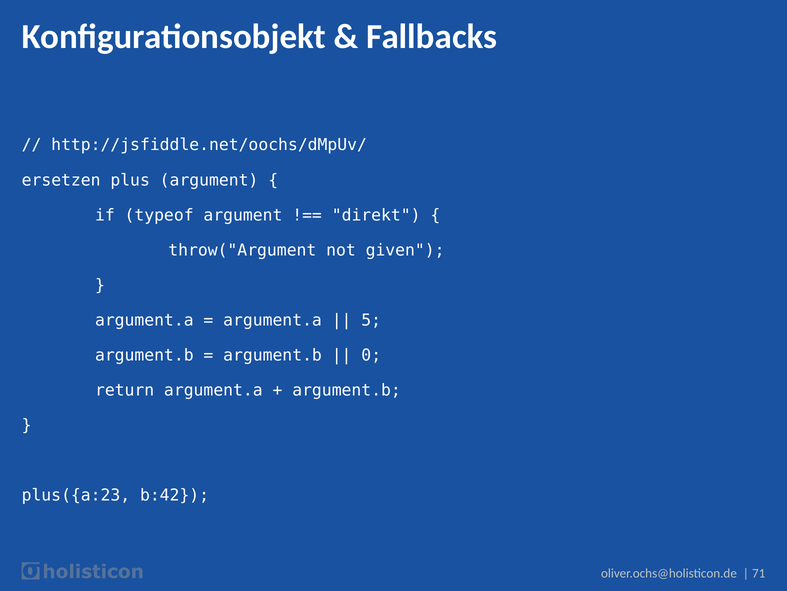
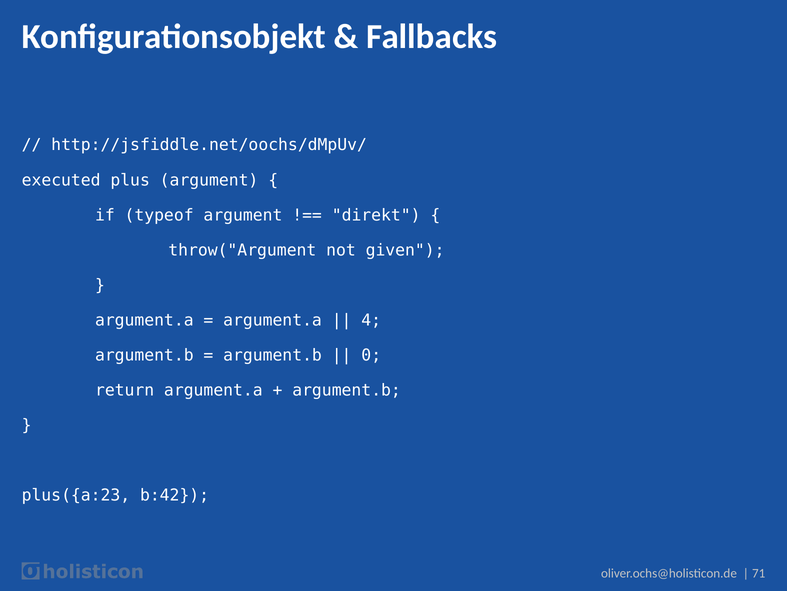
ersetzen: ersetzen -> executed (61, 180)
5: 5 -> 4 (371, 320)
